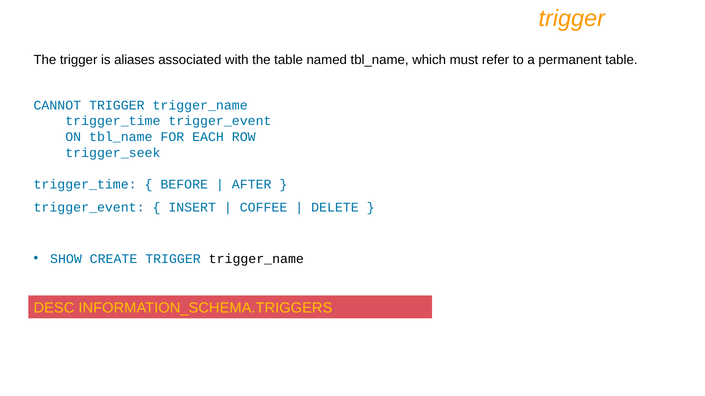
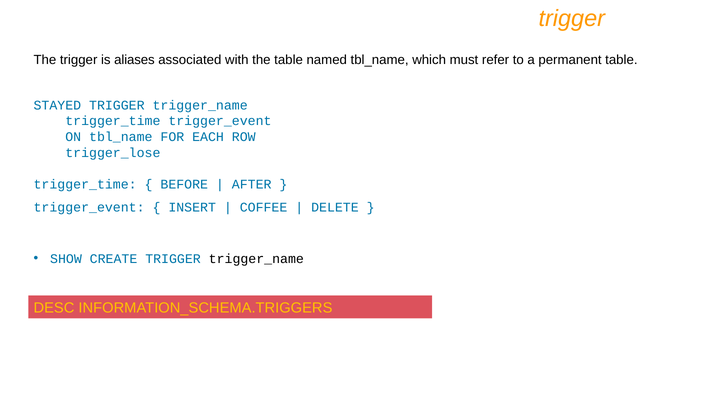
CANNOT: CANNOT -> STAYED (57, 105)
trigger_seek: trigger_seek -> trigger_lose (113, 153)
